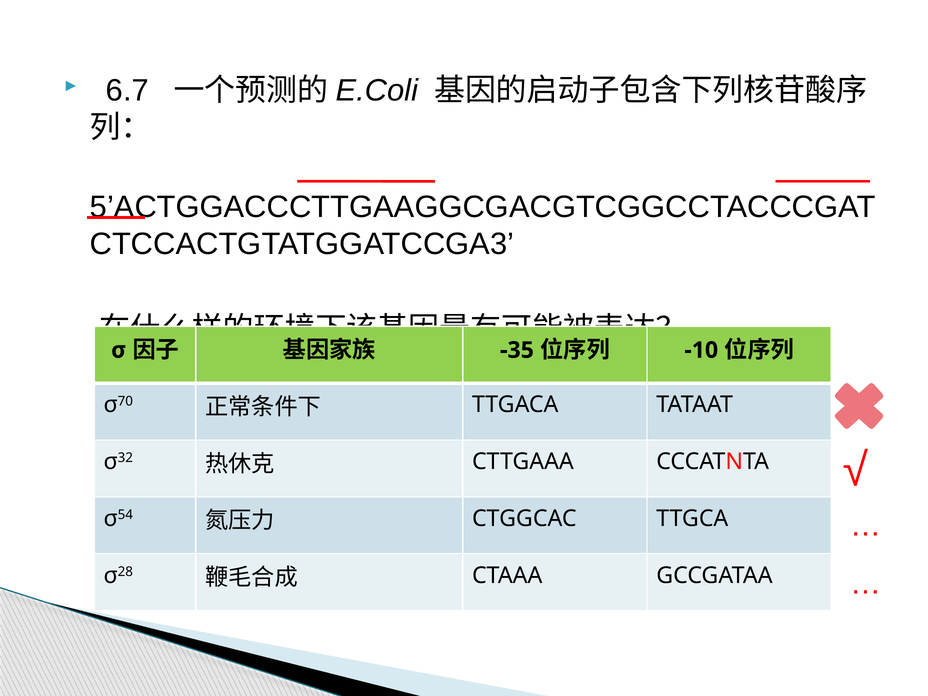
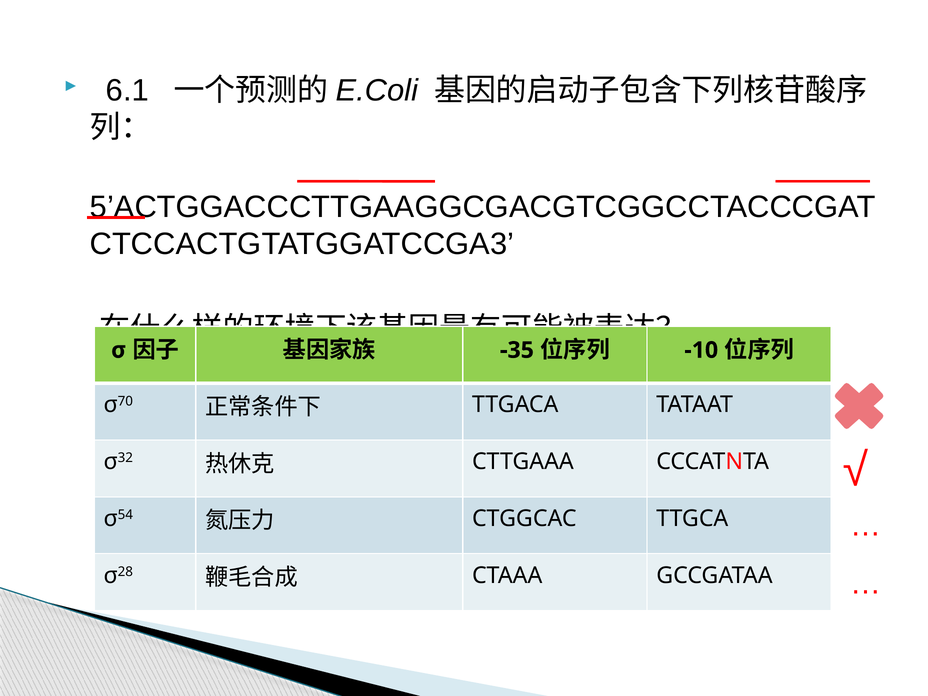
6.7: 6.7 -> 6.1 (127, 91)
